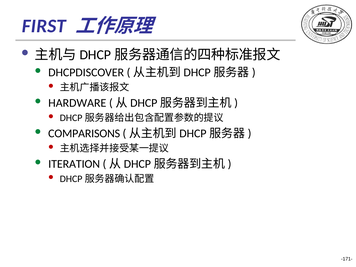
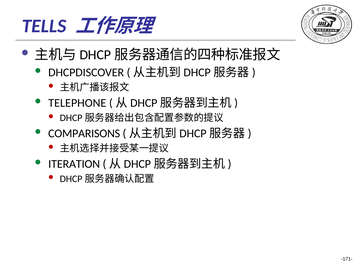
FIRST: FIRST -> TELLS (44, 26)
HARDWARE: HARDWARE -> TELEPHONE (77, 103)
